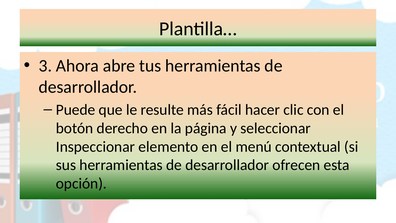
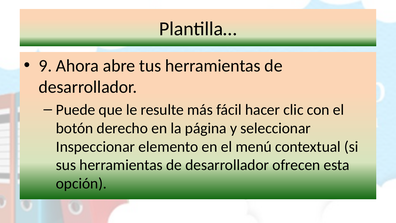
3: 3 -> 9 (45, 66)
